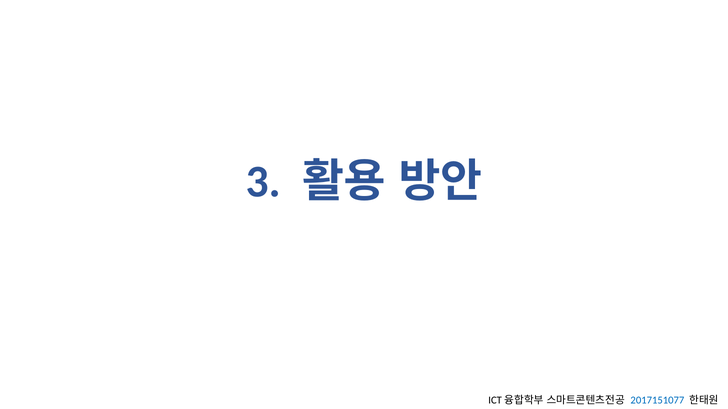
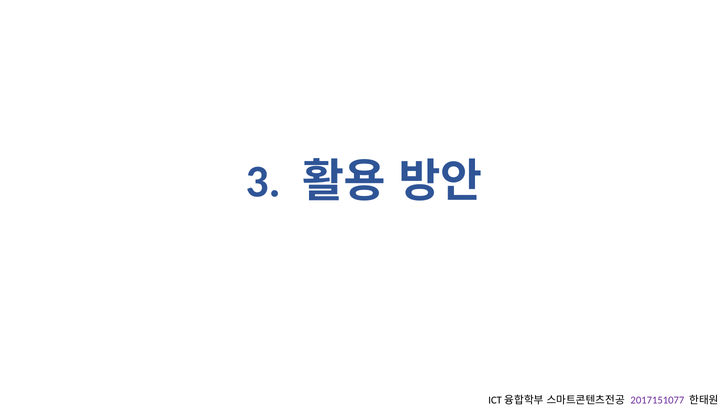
2017151077 colour: blue -> purple (657, 401)
